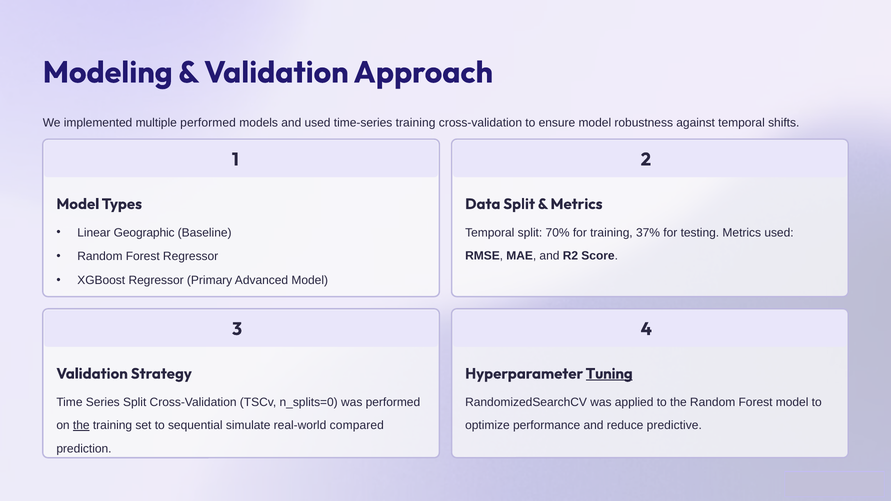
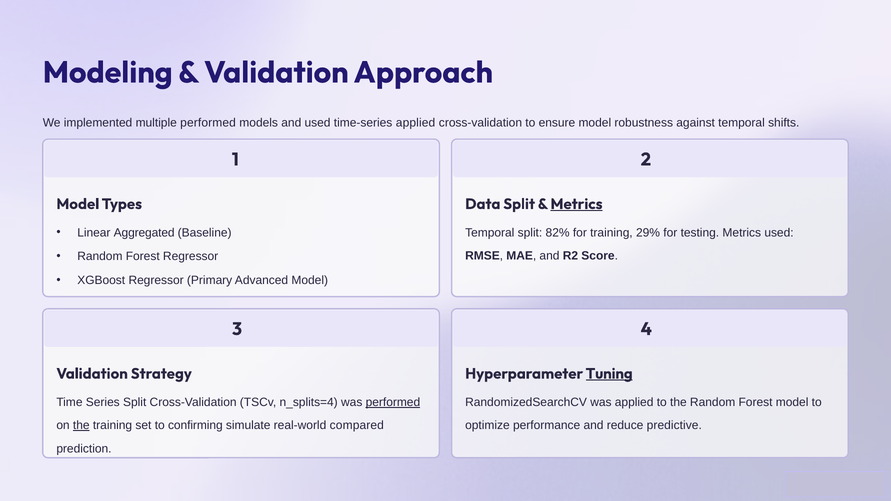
time-series training: training -> applied (416, 123)
Metrics underline: none -> present (577, 204)
Geographic: Geographic -> Aggregated (144, 233)
70%: 70% -> 82% (558, 233)
37%: 37% -> 29% (648, 233)
n_splits=0: n_splits=0 -> n_splits=4 (309, 402)
performed underline: none -> present (393, 402)
sequential: sequential -> confirming (195, 426)
